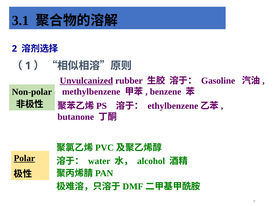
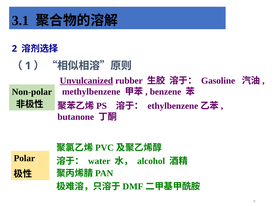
Polar underline: present -> none (24, 158)
